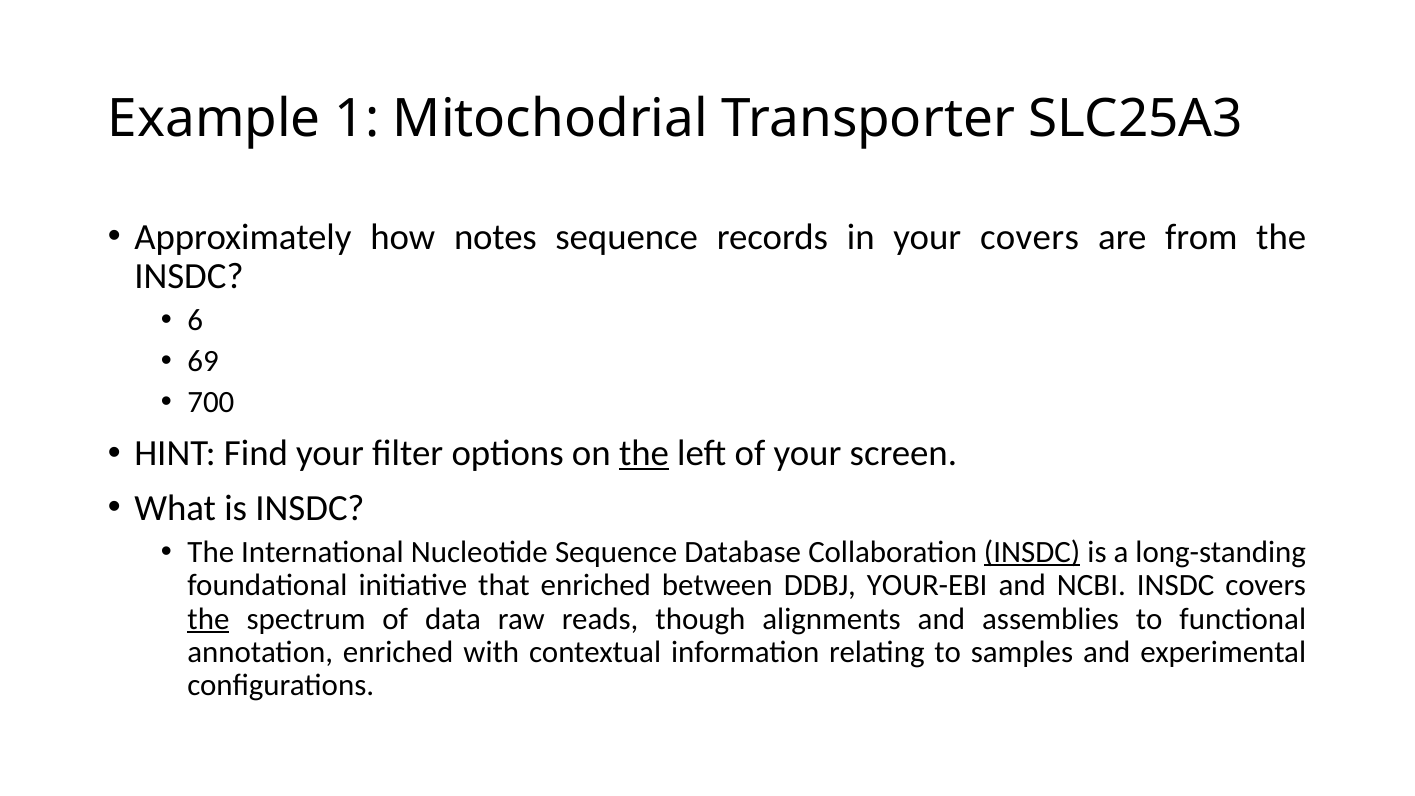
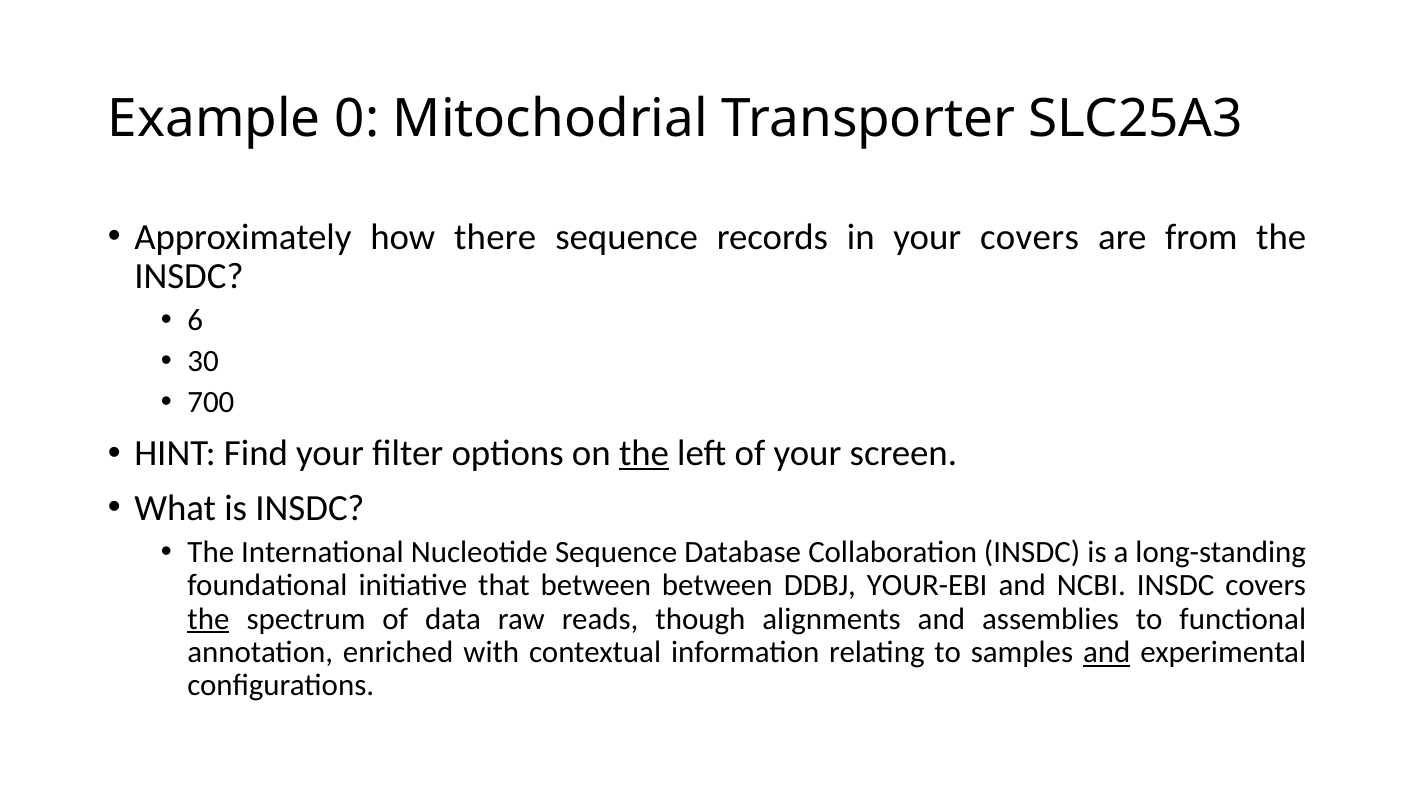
1: 1 -> 0 (357, 119)
notes: notes -> there (495, 237)
69: 69 -> 30 (203, 361)
INSDC underline: present -> none (1032, 552)
that enriched: enriched -> between (596, 585)
and underline: none -> present (1107, 652)
